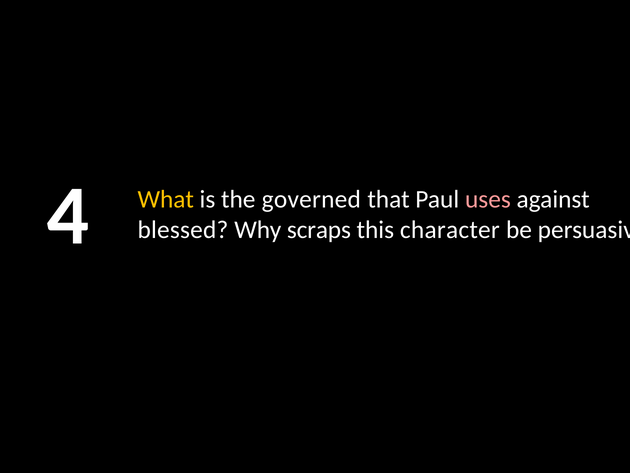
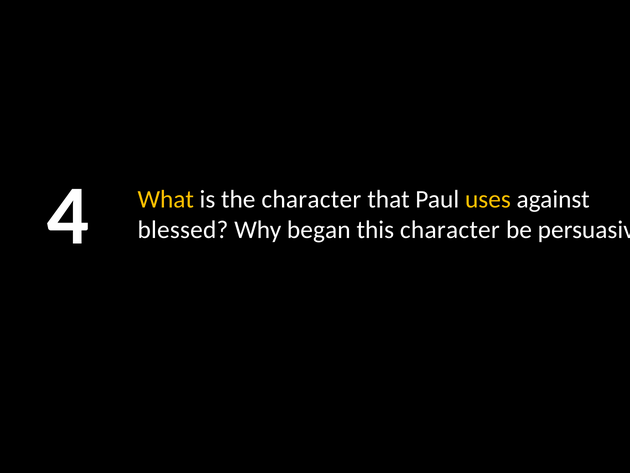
the governed: governed -> character (311, 199)
uses colour: pink -> yellow (488, 199)
scraps: scraps -> began (319, 230)
